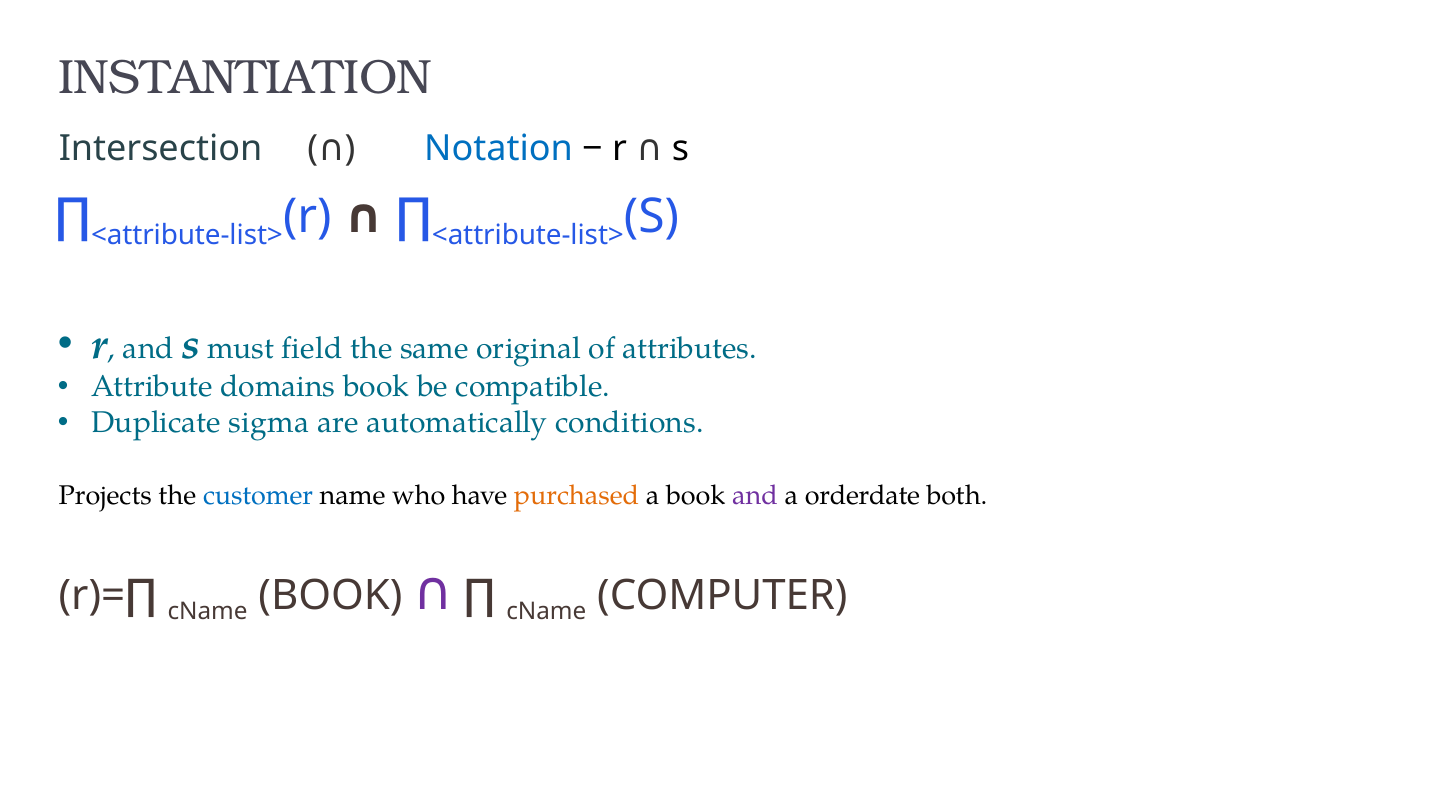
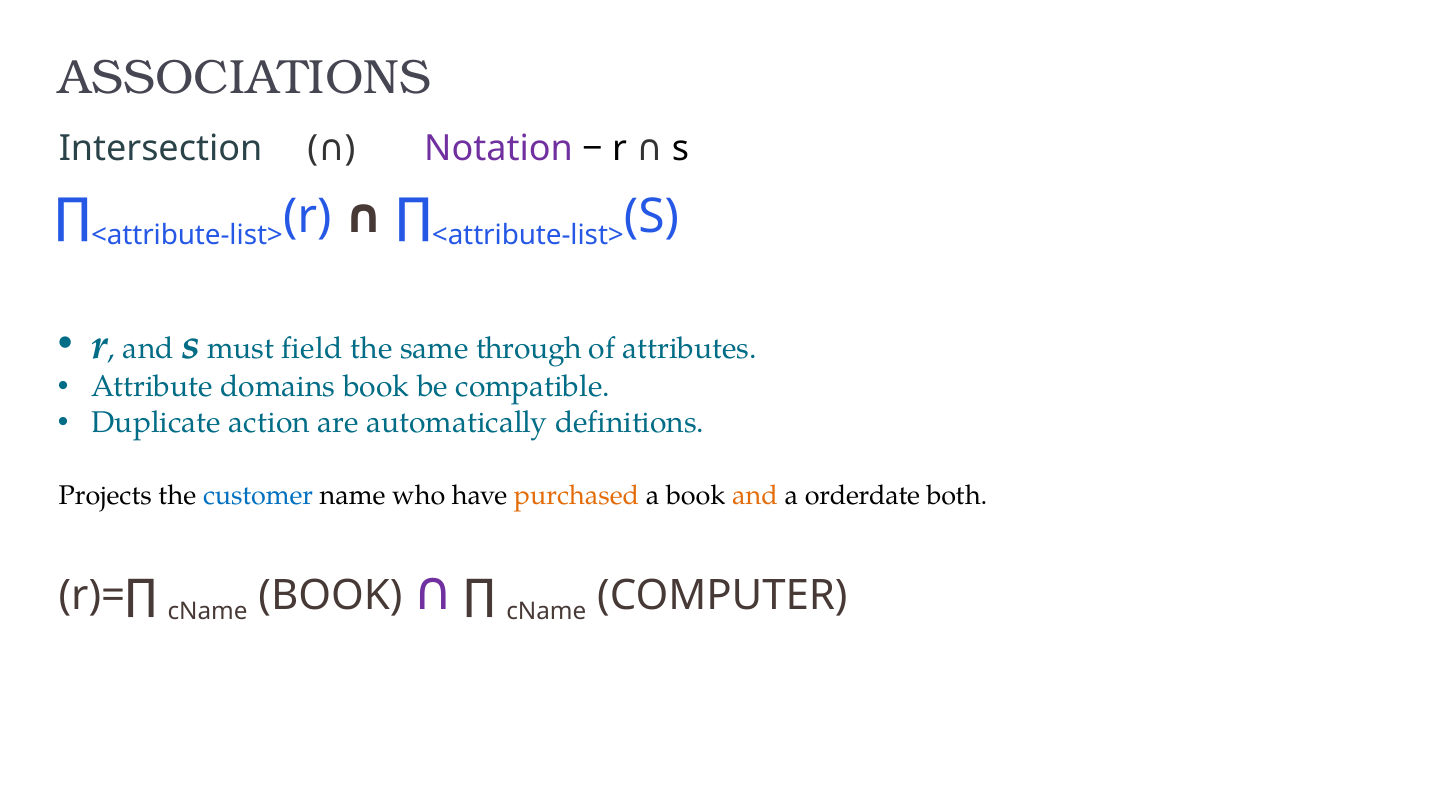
INSTANTIATION: INSTANTIATION -> ASSOCIATIONS (245, 77)
Notation colour: blue -> purple (499, 149)
original: original -> through (529, 348)
sigma: sigma -> action (269, 423)
conditions: conditions -> definitions (630, 423)
and colour: purple -> orange (755, 495)
